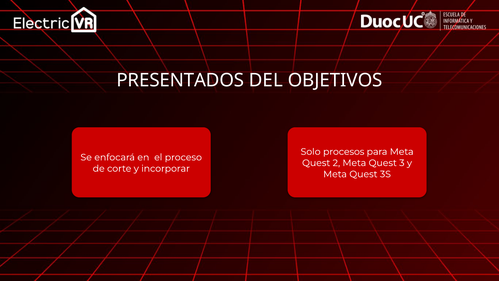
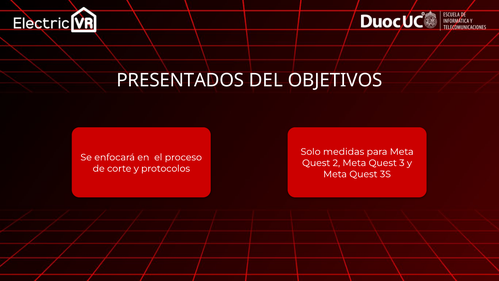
procesos: procesos -> medidas (344, 152)
incorporar: incorporar -> protocolos (166, 168)
